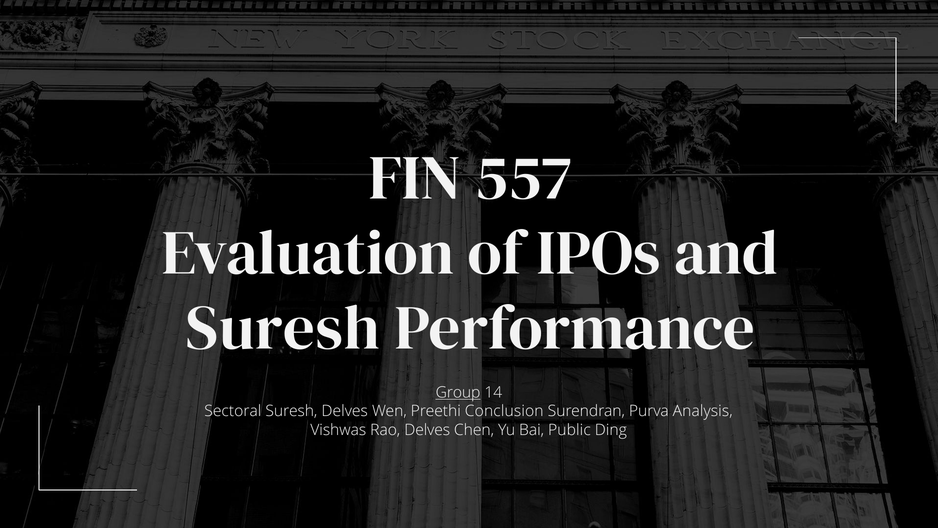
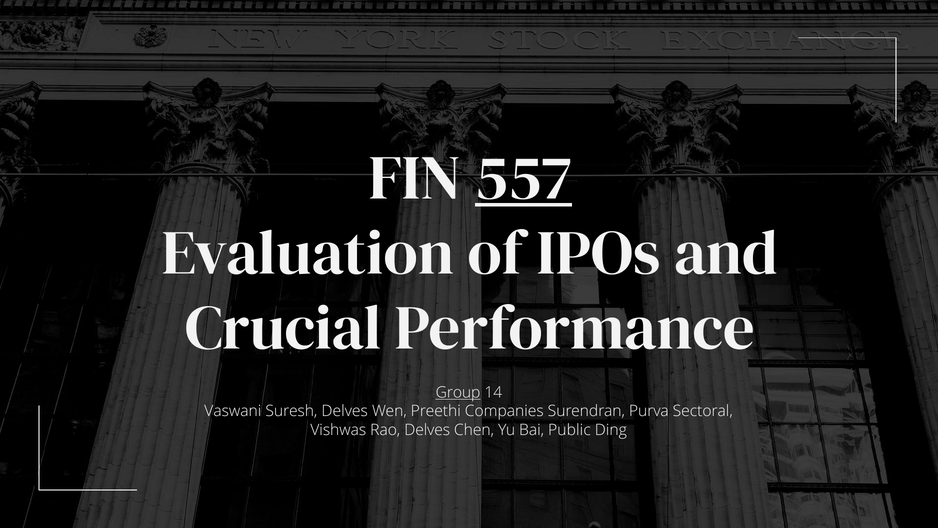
557 underline: none -> present (523, 178)
Suresh: Suresh -> Crucial (283, 328)
Sectoral: Sectoral -> Vaswani (233, 411)
Conclusion: Conclusion -> Companies (504, 411)
Analysis: Analysis -> Sectoral (703, 411)
